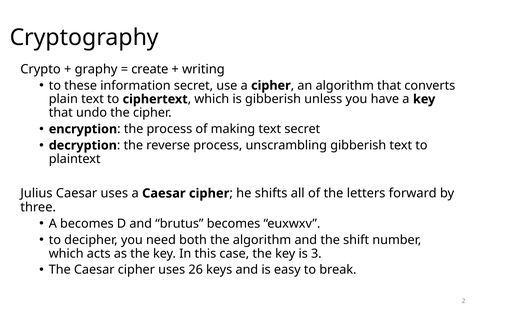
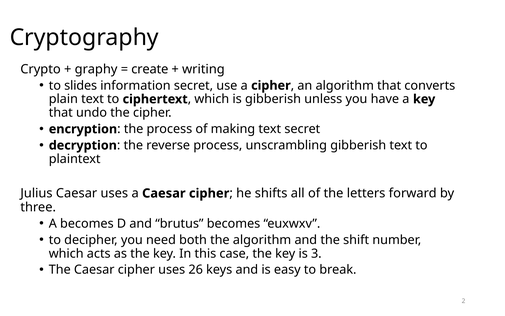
these: these -> slides (81, 85)
